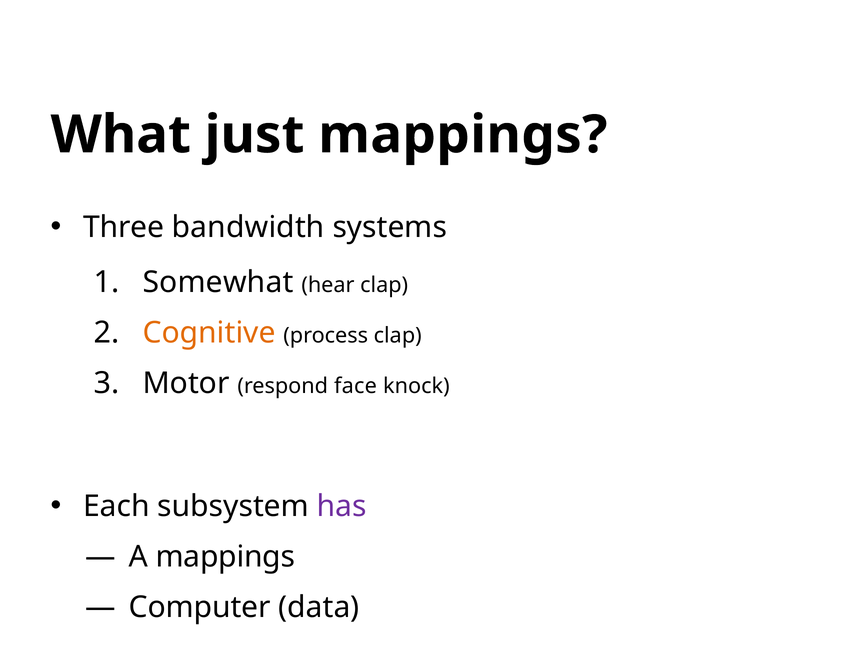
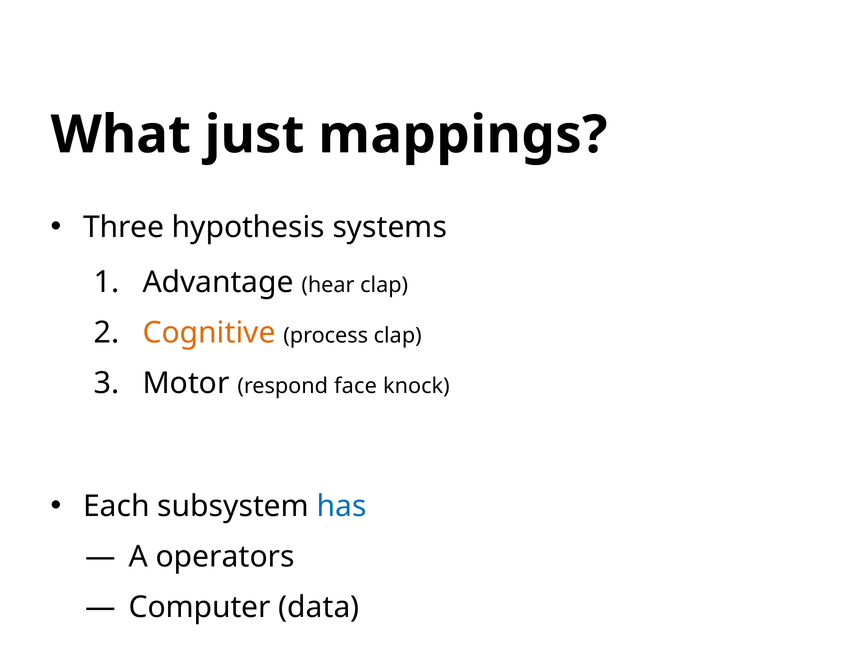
bandwidth: bandwidth -> hypothesis (248, 227)
Somewhat: Somewhat -> Advantage (218, 283)
has colour: purple -> blue (342, 507)
A mappings: mappings -> operators (225, 557)
